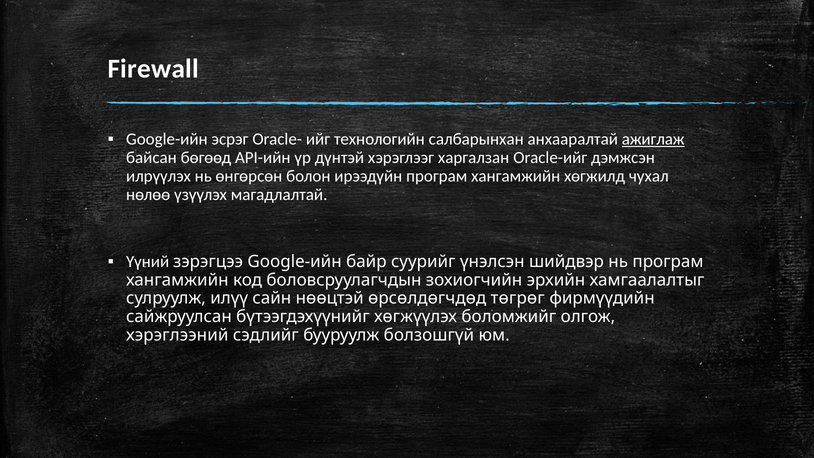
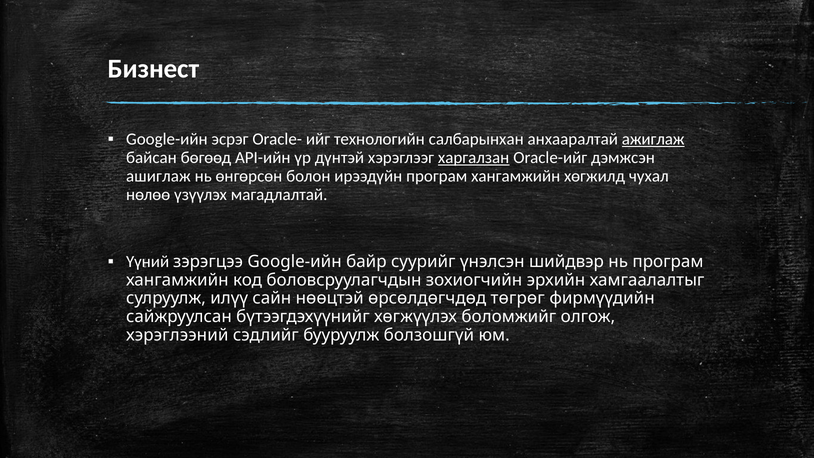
Firewall: Firewall -> Бизнест (153, 69)
харгалзан underline: none -> present (474, 158)
илрүүлэх: илрүүлэх -> ашиглаж (158, 176)
